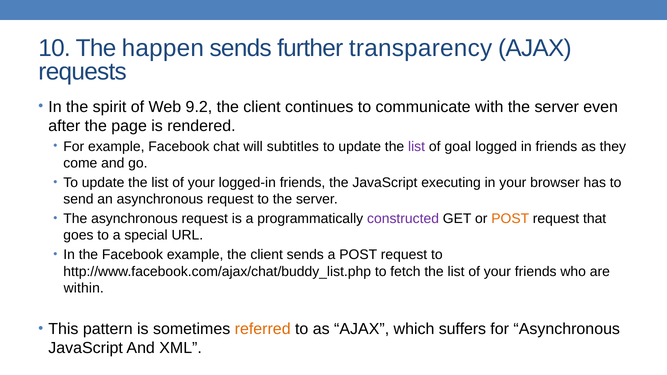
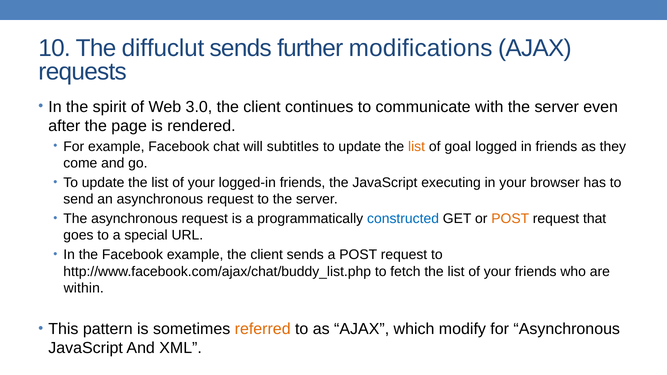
happen: happen -> diffuclut (163, 48)
transparency: transparency -> modifications (421, 48)
9.2: 9.2 -> 3.0 (199, 107)
list colour: purple -> orange (417, 147)
constructed colour: purple -> blue (403, 219)
suffers: suffers -> modify (462, 329)
